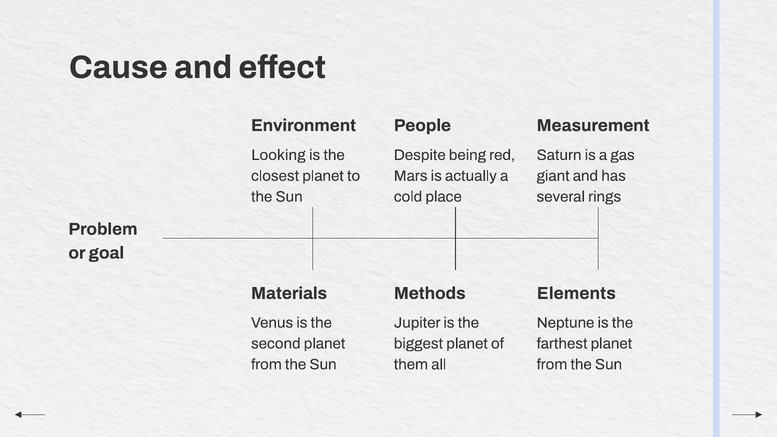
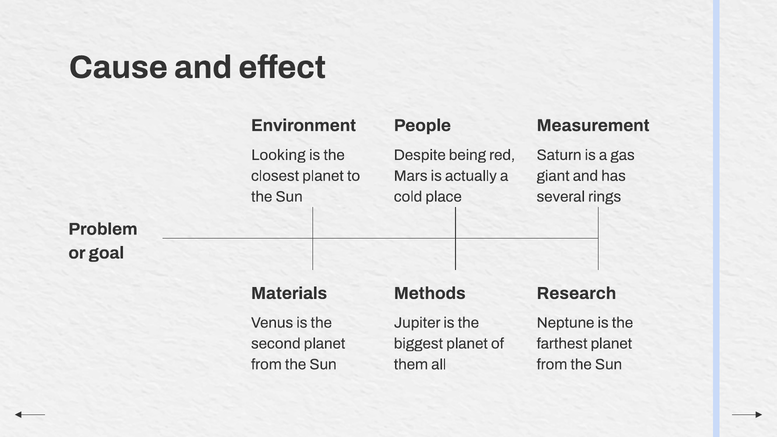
Elements: Elements -> Research (576, 293)
